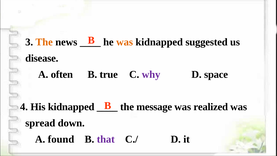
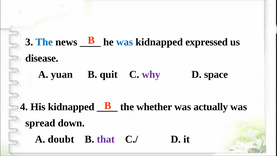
The colour: orange -> blue (44, 42)
was colour: orange -> blue (125, 42)
suggested: suggested -> expressed (207, 42)
often: often -> yuan (62, 74)
true: true -> quit (109, 74)
message: message -> whether (154, 107)
realized: realized -> actually (211, 107)
found: found -> doubt (61, 139)
